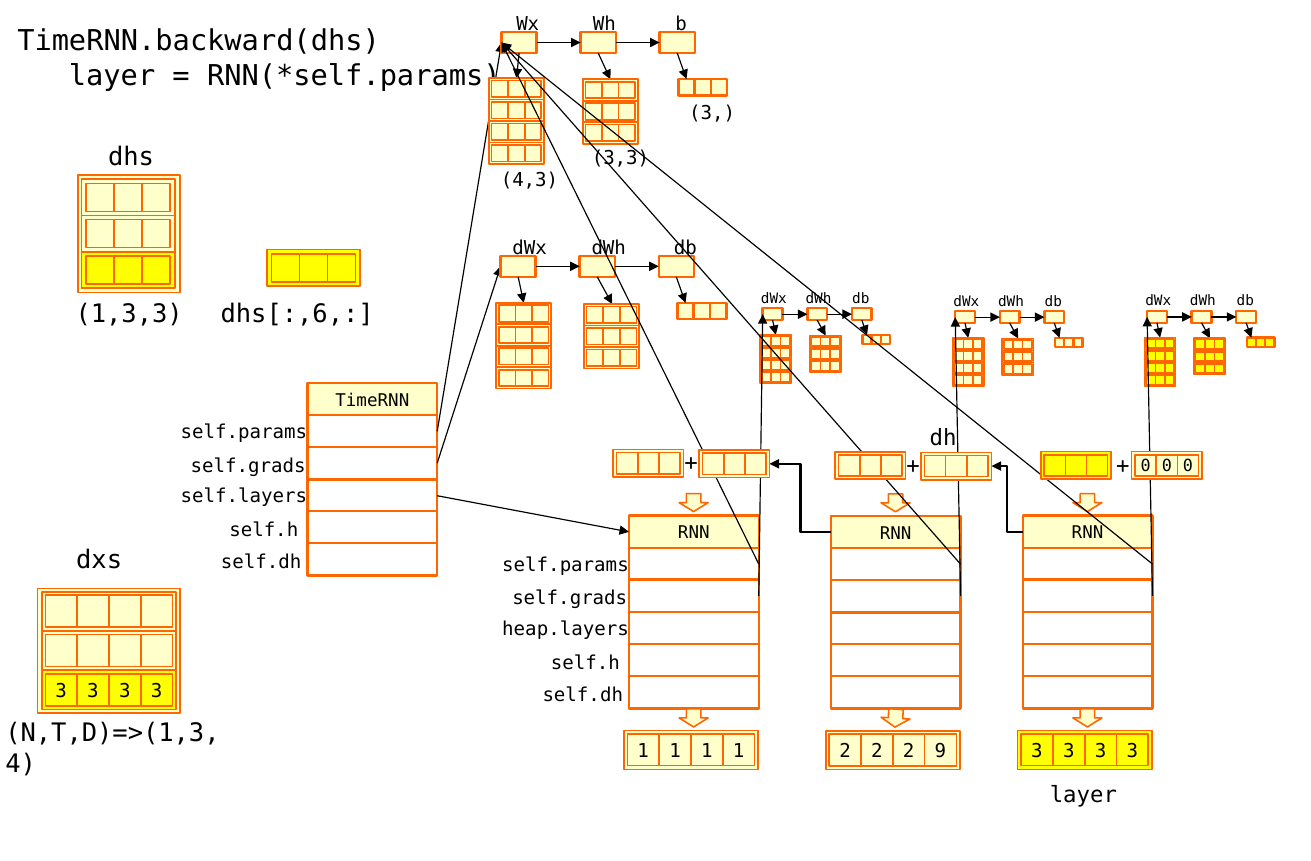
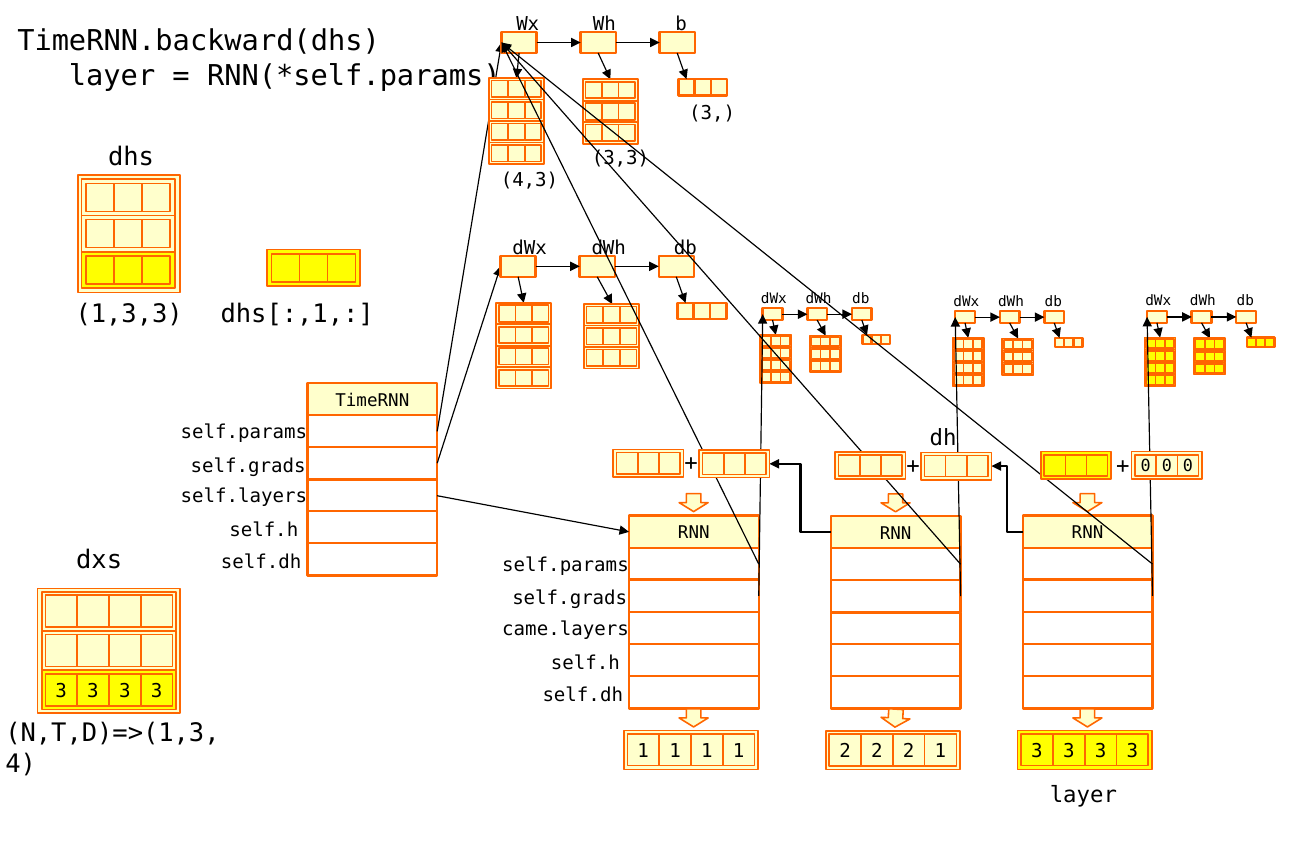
dhs[:,6: dhs[:,6 -> dhs[:,1 (297, 314)
heap.layers: heap.layers -> came.layers (566, 629)
2 9: 9 -> 1 (940, 751)
